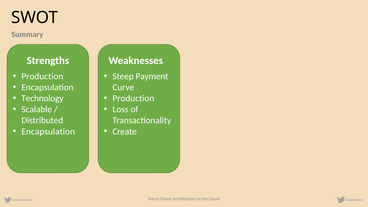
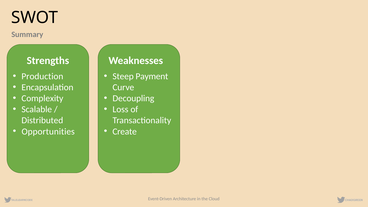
Technology: Technology -> Complexity (42, 98)
Production: Production -> Decoupling (133, 98)
Encapsulation: Encapsulation -> Opportunities (48, 131)
